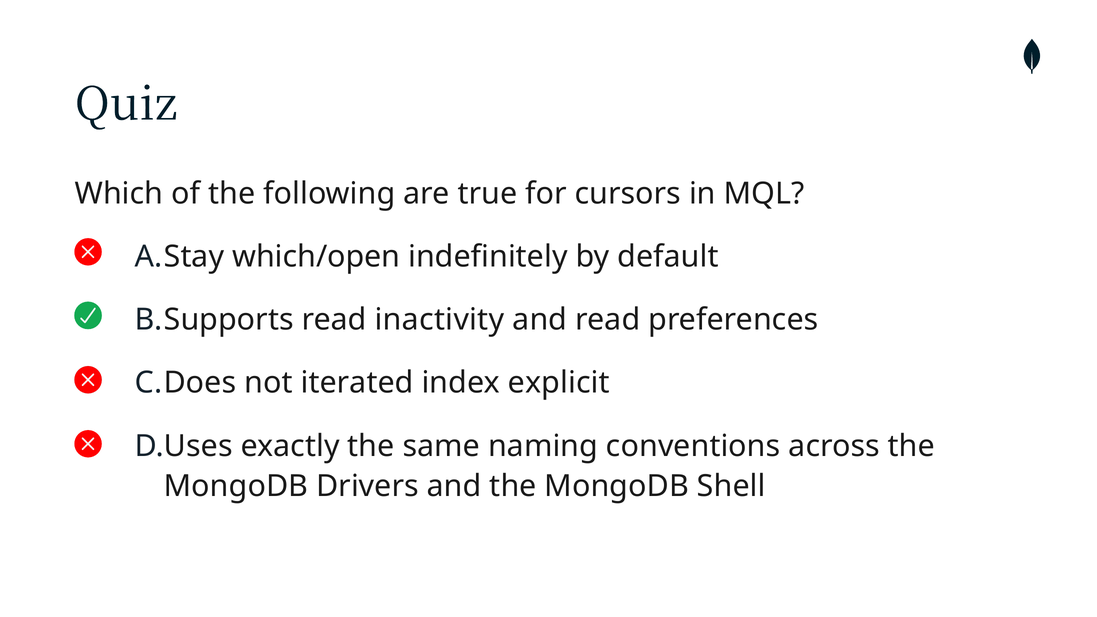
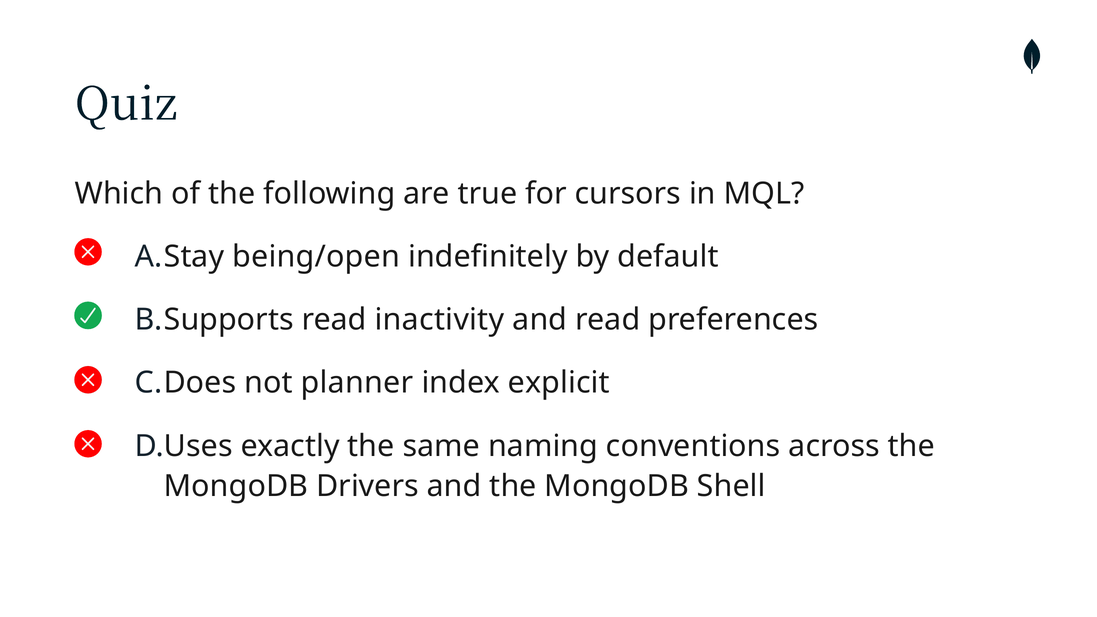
which/open: which/open -> being/open (316, 257)
iterated: iterated -> planner (357, 383)
